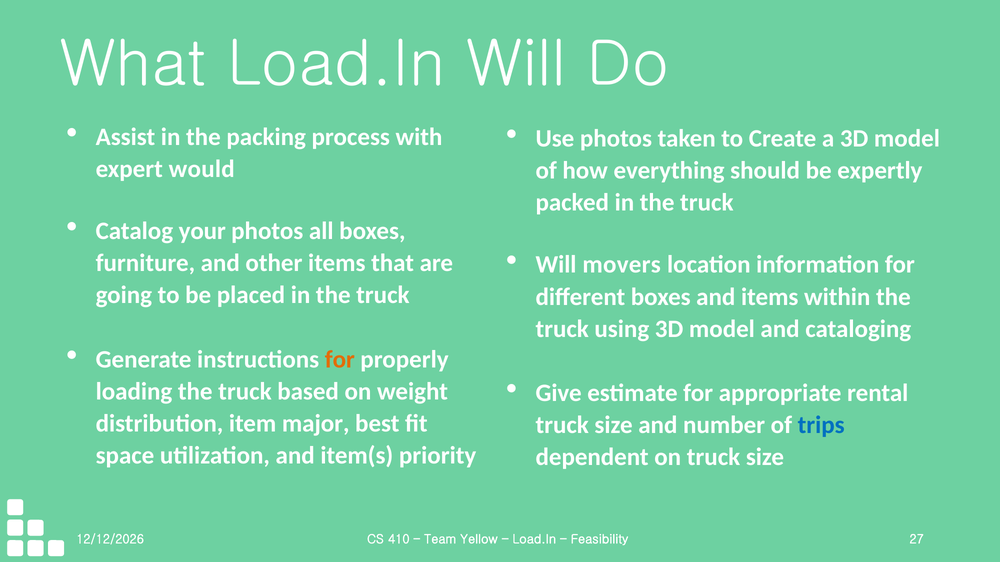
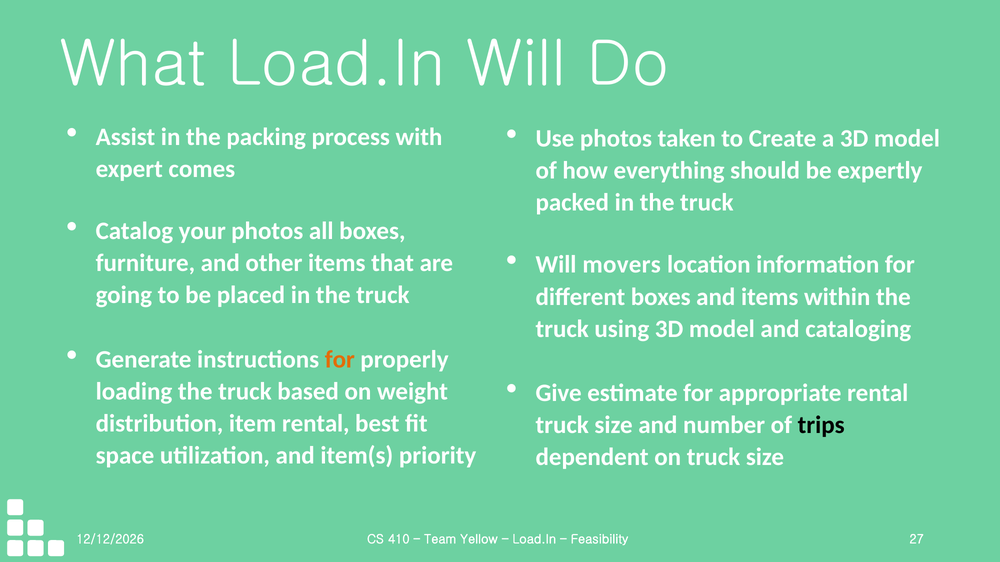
would: would -> comes (202, 169)
item major: major -> rental (316, 424)
trips colour: blue -> black (821, 425)
